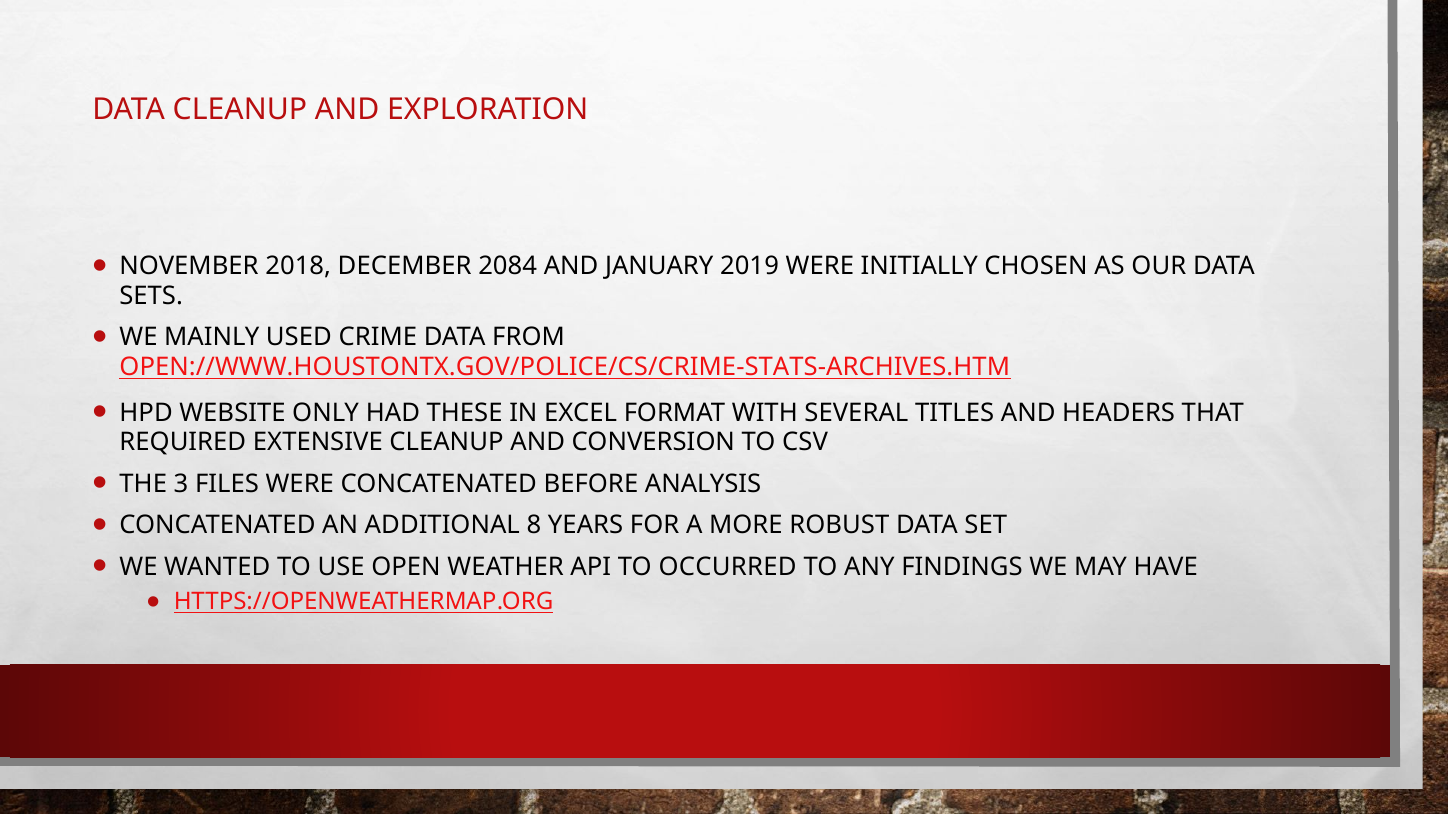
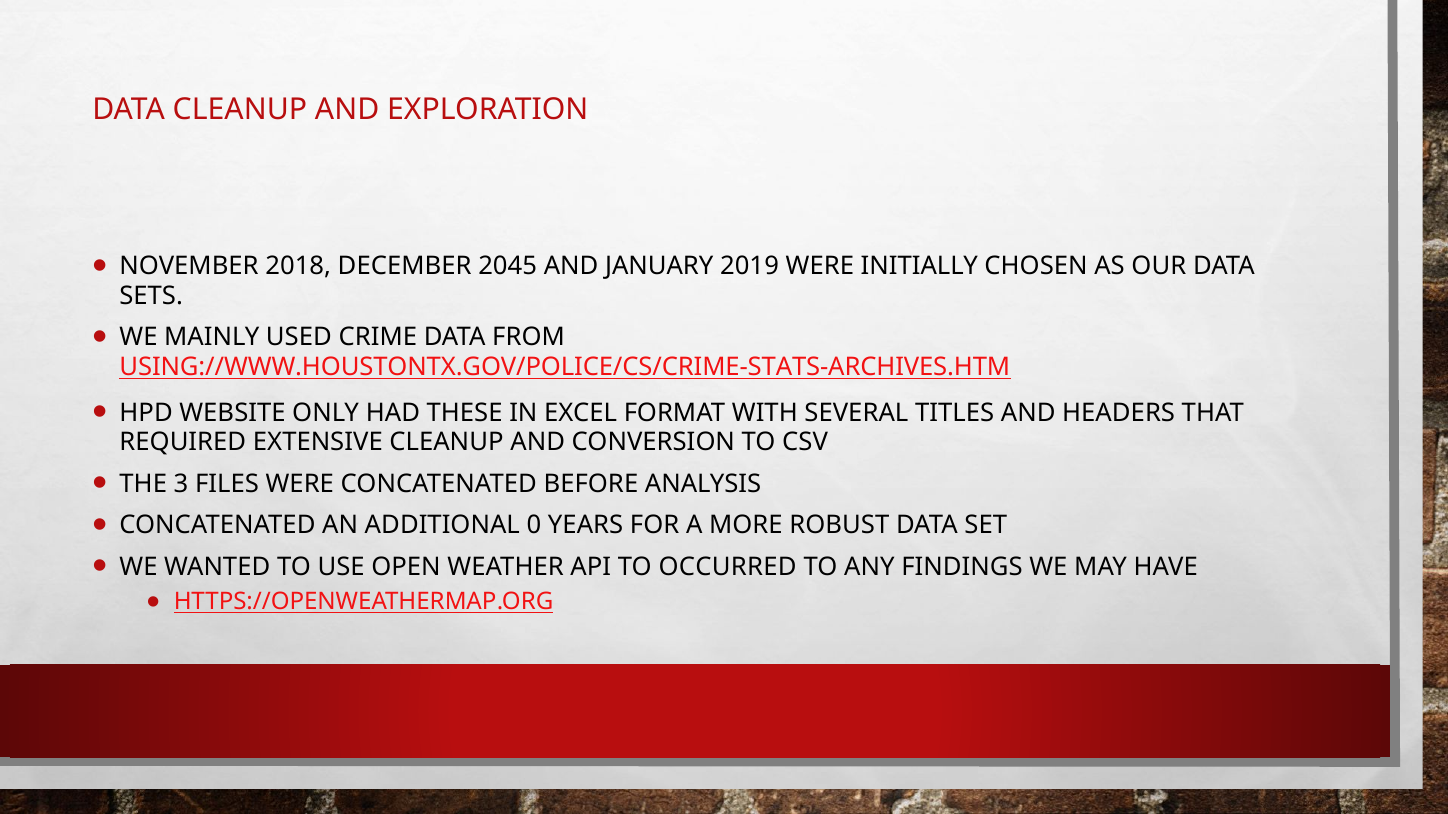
2084: 2084 -> 2045 (508, 266)
OPEN://WWW.HOUSTONTX.GOV/POLICE/CS/CRIME-STATS-ARCHIVES.HTM: OPEN://WWW.HOUSTONTX.GOV/POLICE/CS/CRIME-STATS-ARCHIVES.HTM -> USING://WWW.HOUSTONTX.GOV/POLICE/CS/CRIME-STATS-ARCHIVES.HTM (565, 367)
8: 8 -> 0 (534, 526)
